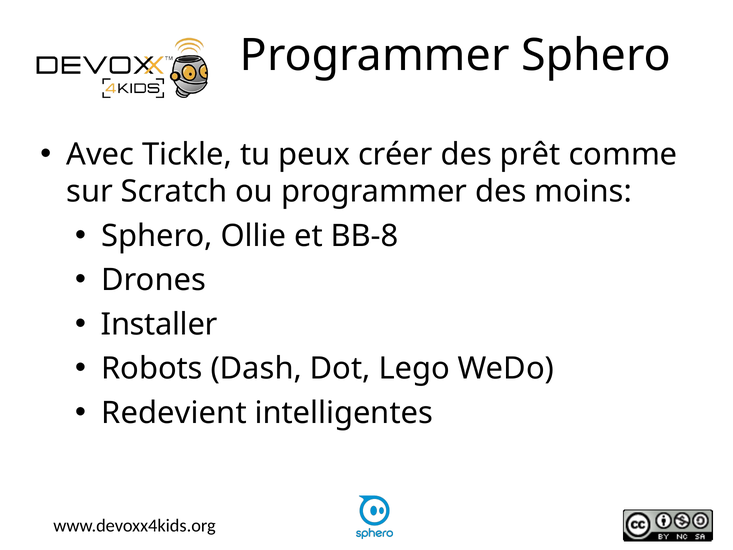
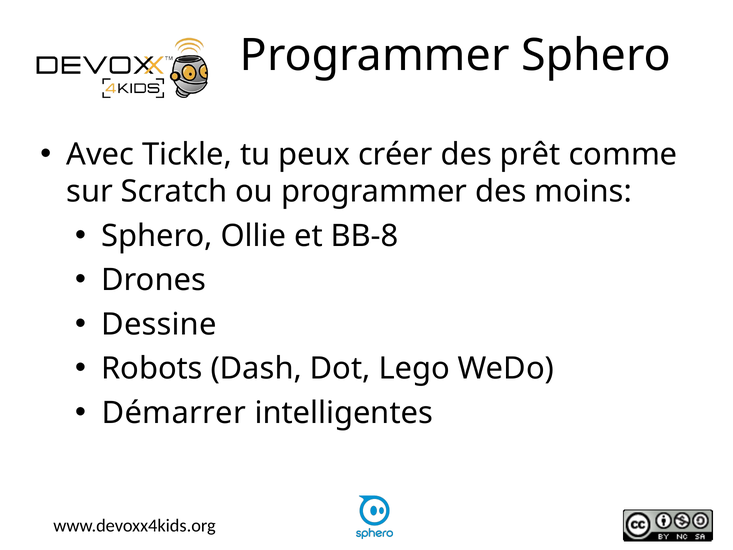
Installer: Installer -> Dessine (159, 324)
Redevient: Redevient -> Démarrer (174, 413)
